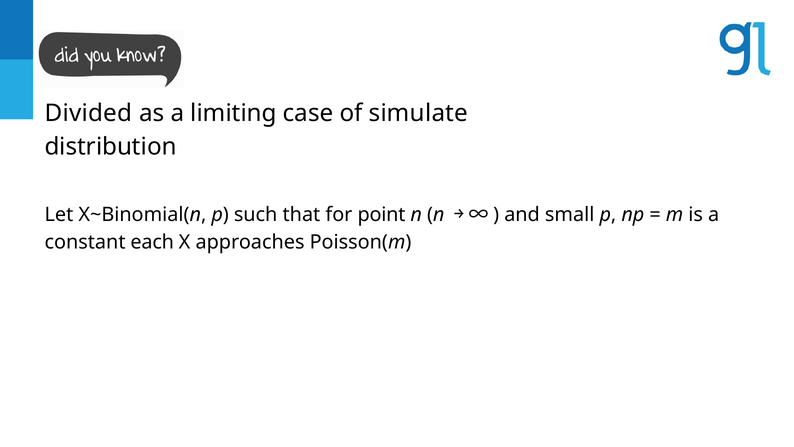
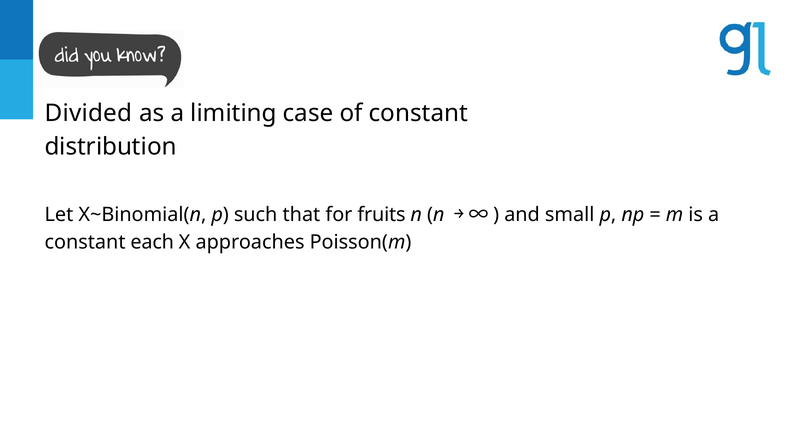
of simulate: simulate -> constant (418, 113)
point: point -> fruits (381, 214)
